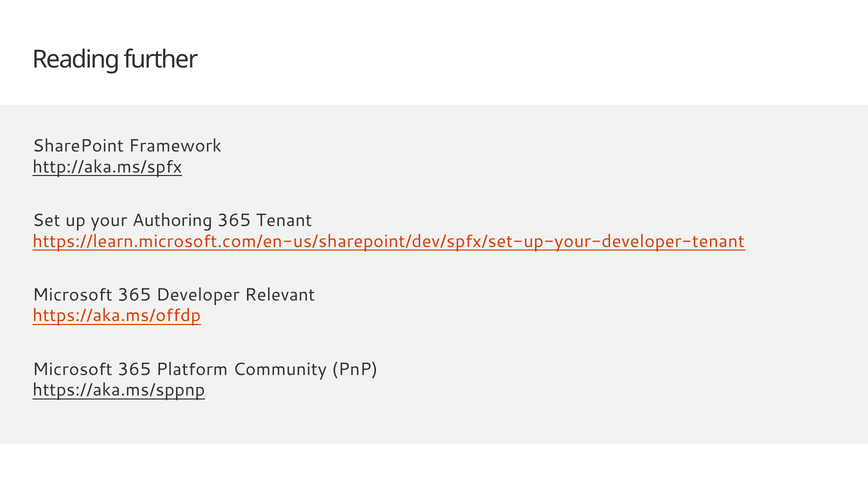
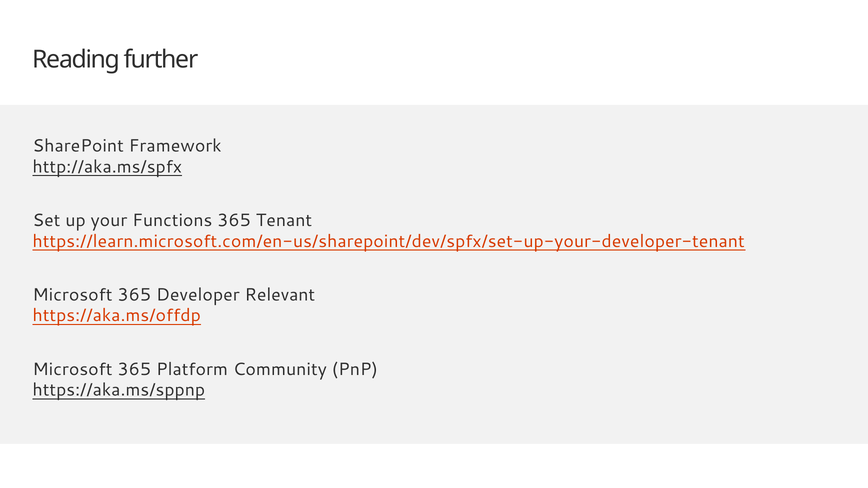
Authoring: Authoring -> Functions (172, 220)
